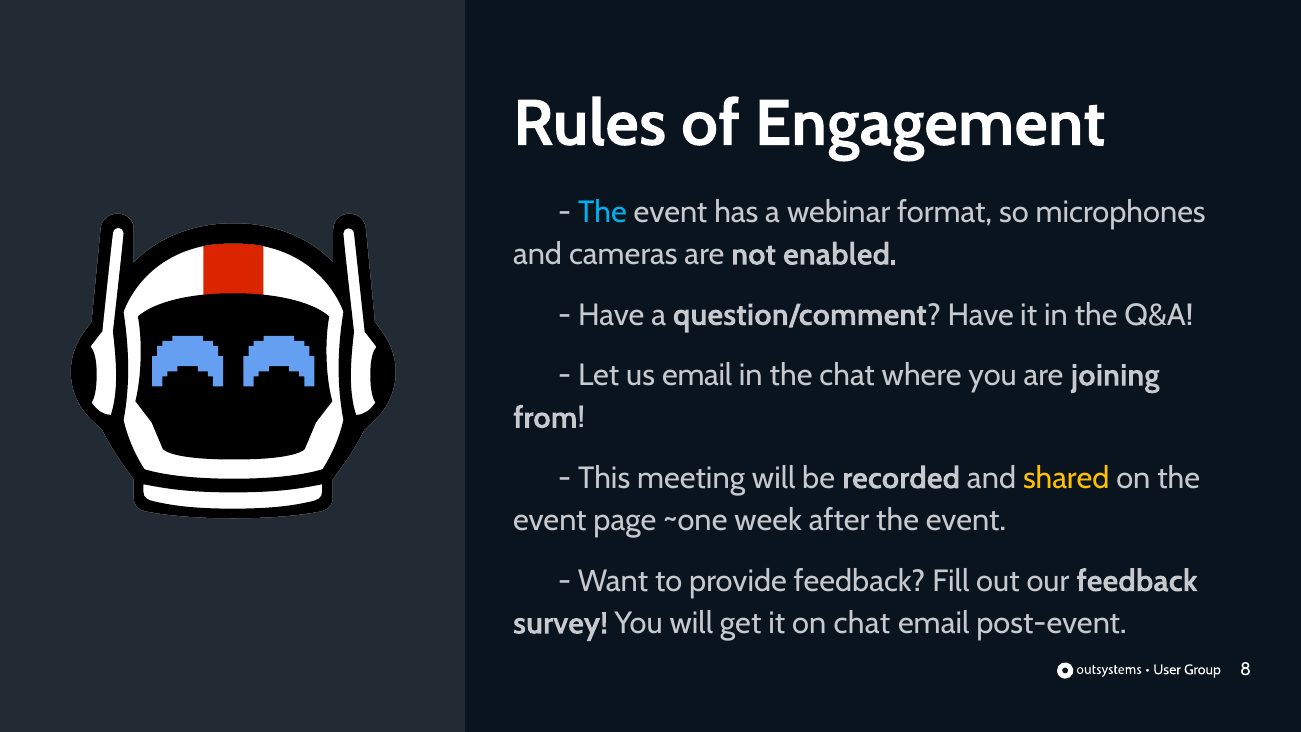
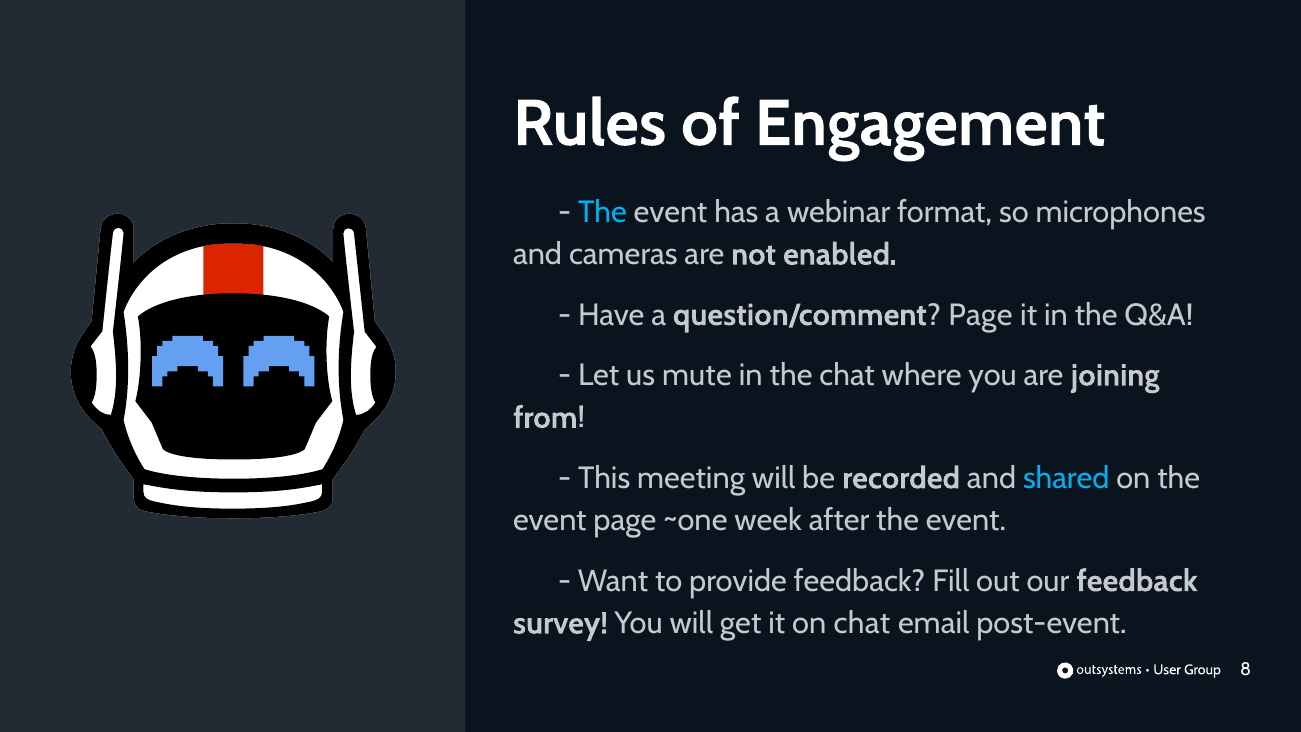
question/comment Have: Have -> Page (980, 315)
us email: email -> mute (697, 375)
shared colour: yellow -> light blue (1066, 478)
